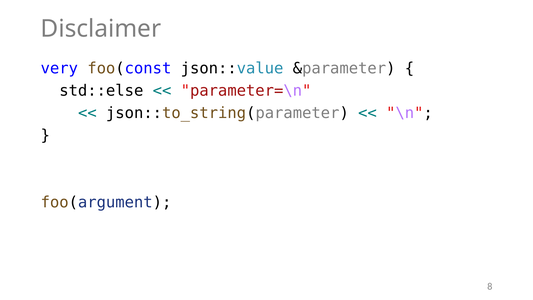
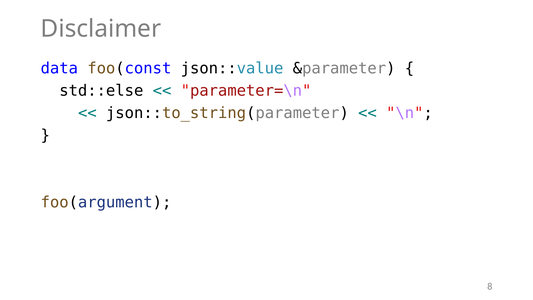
very: very -> data (59, 68)
